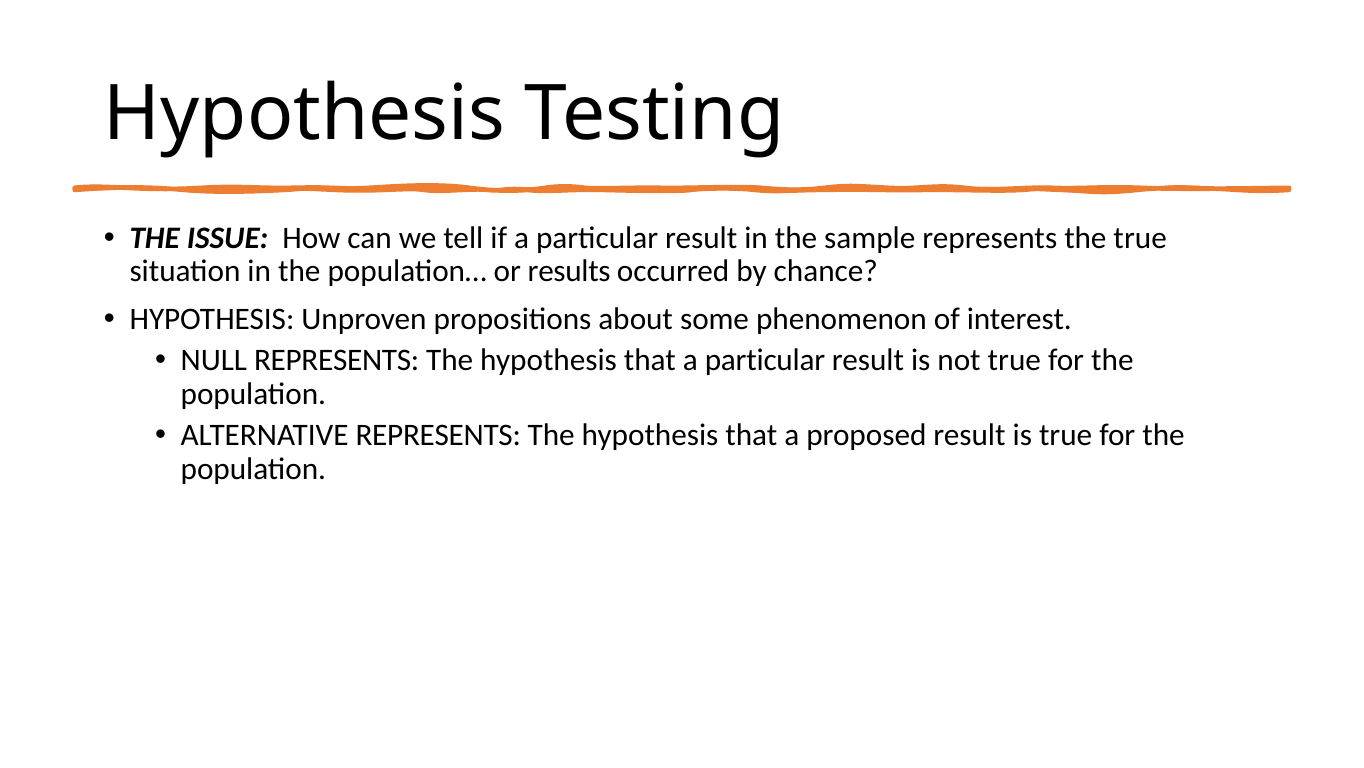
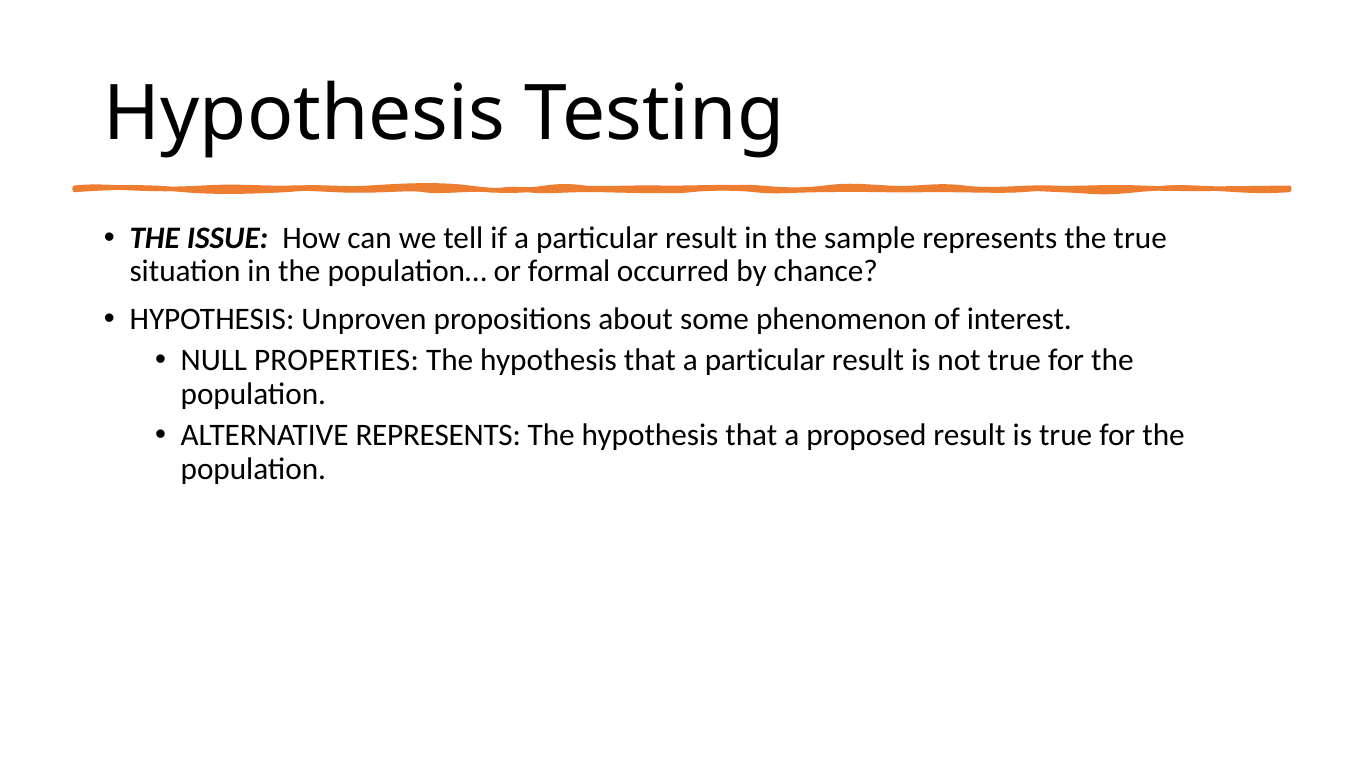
results: results -> formal (569, 271)
NULL REPRESENTS: REPRESENTS -> PROPERTIES (336, 360)
